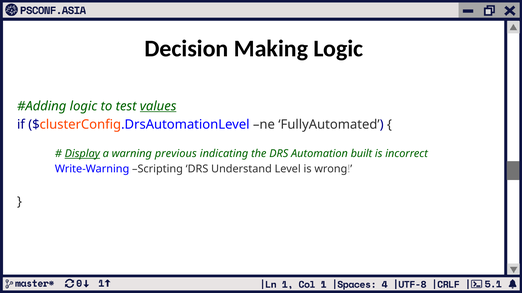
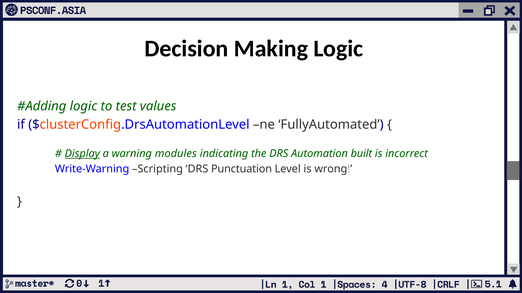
values underline: present -> none (158, 106)
previous: previous -> modules (176, 154)
Understand: Understand -> Punctuation (242, 169)
